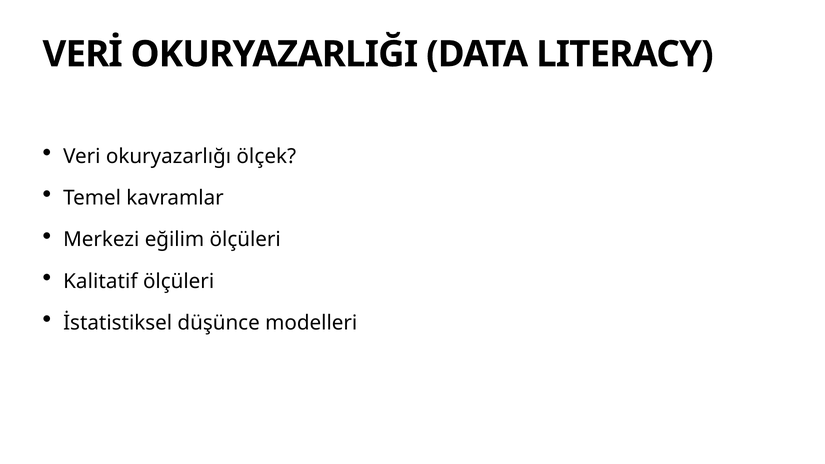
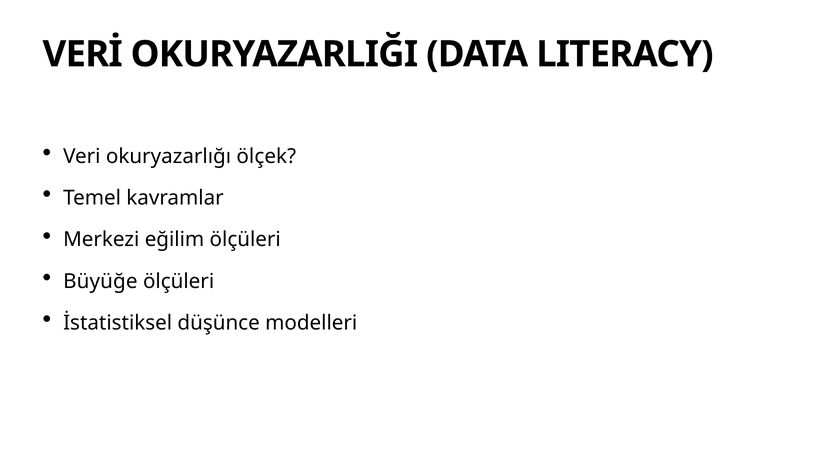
Kalitatif: Kalitatif -> Büyüğe (100, 281)
